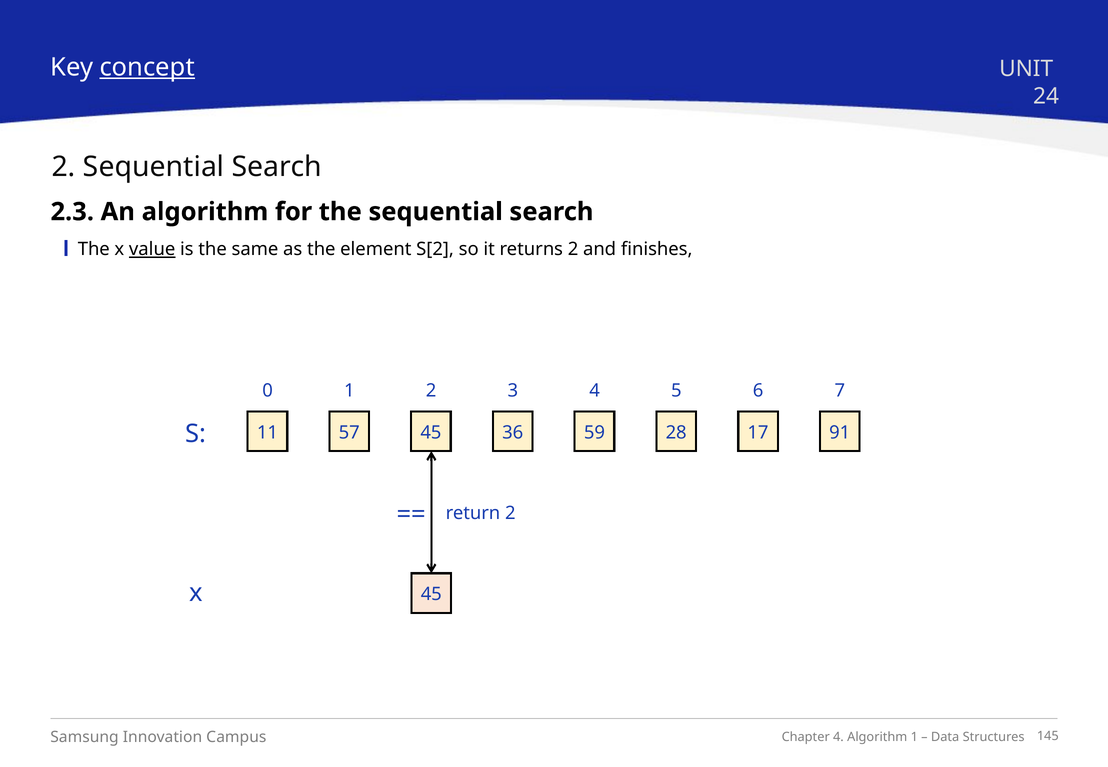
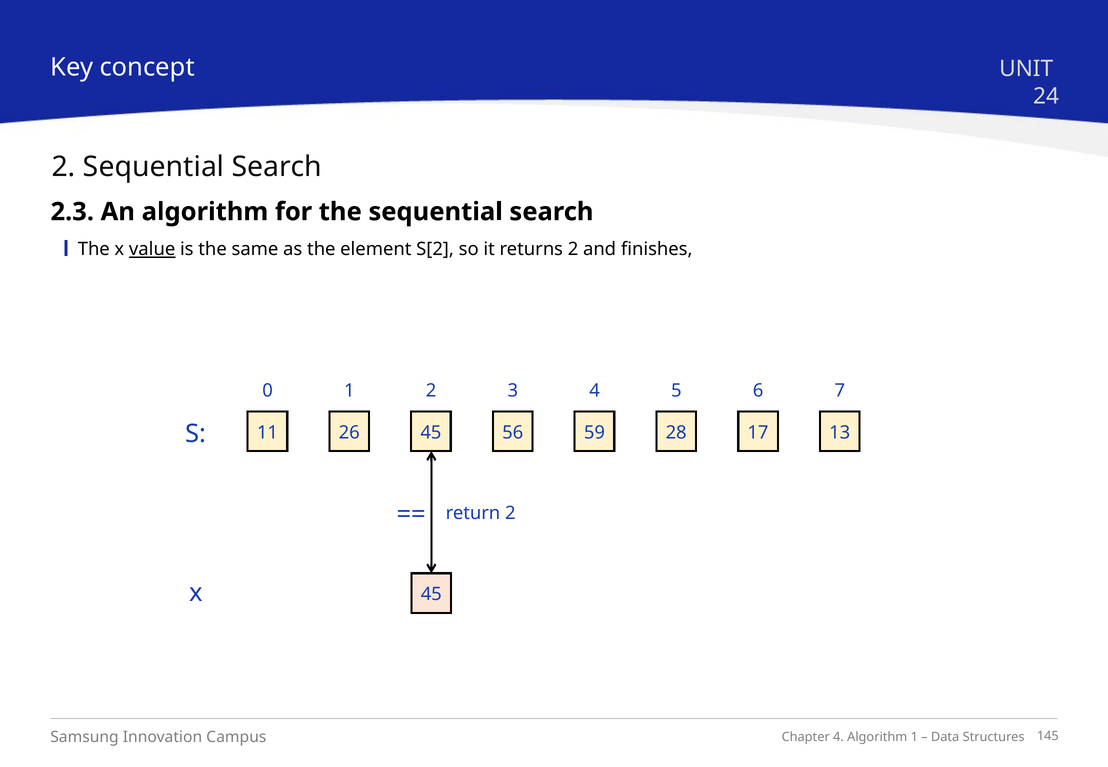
concept underline: present -> none (147, 67)
57: 57 -> 26 (349, 433)
36: 36 -> 56 (513, 433)
91: 91 -> 13 (840, 433)
